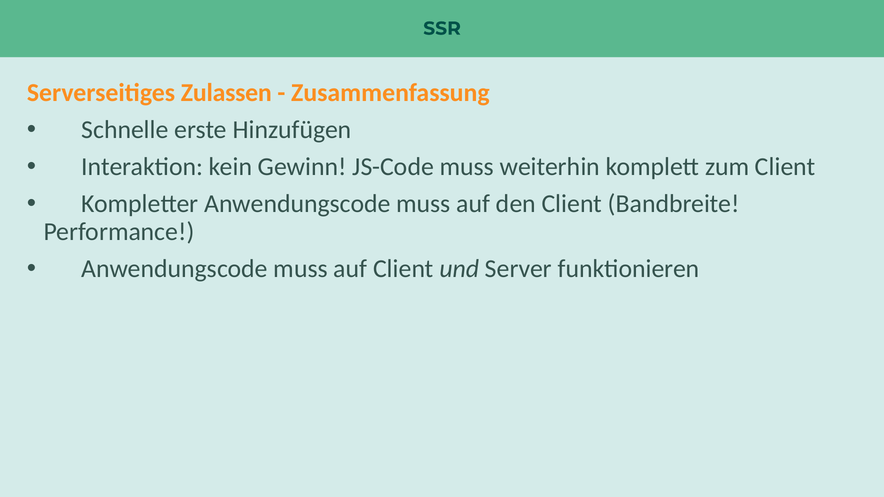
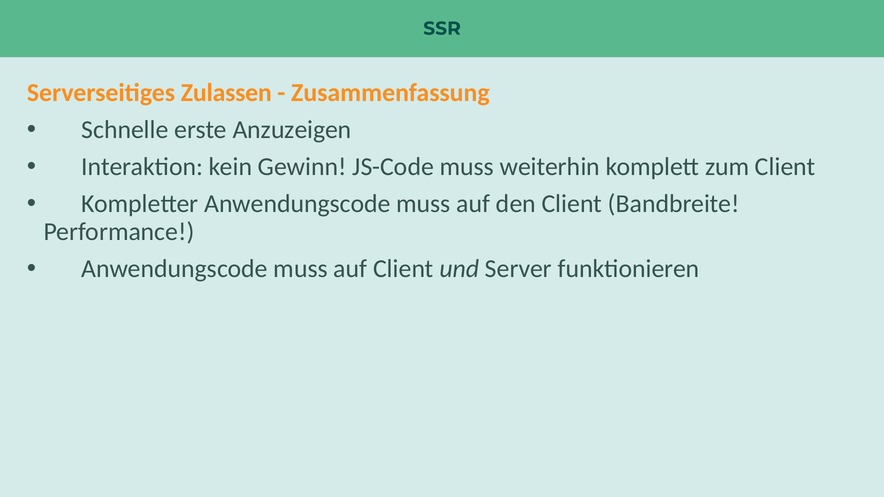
Hinzufügen: Hinzufügen -> Anzuzeigen (292, 130)
